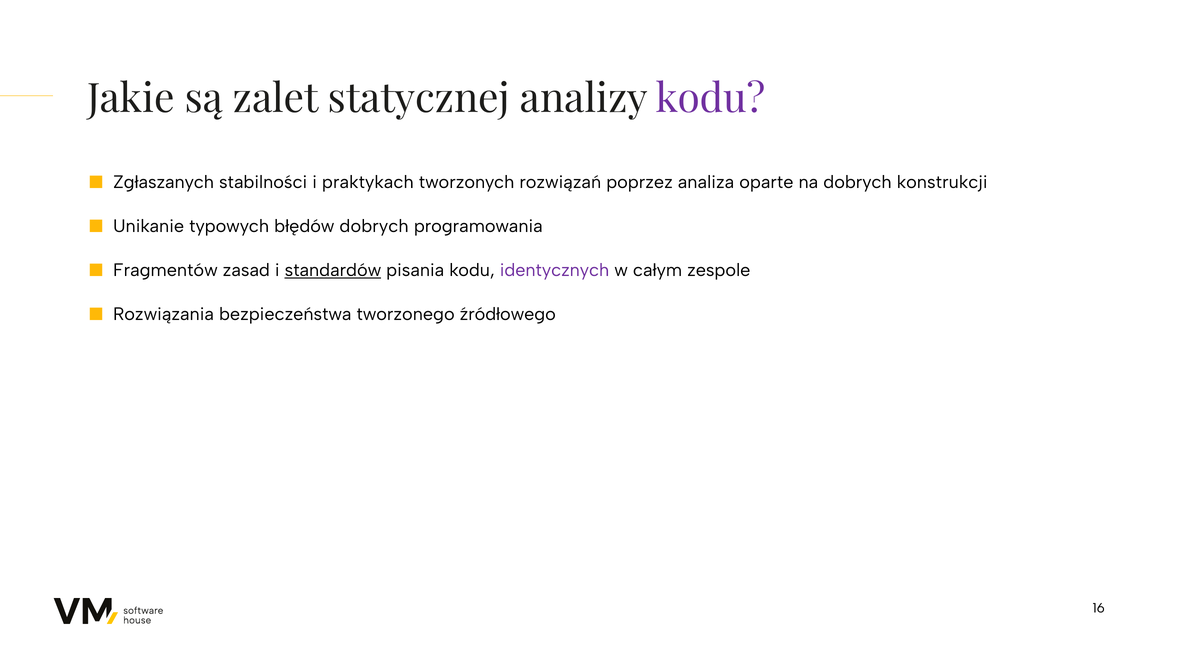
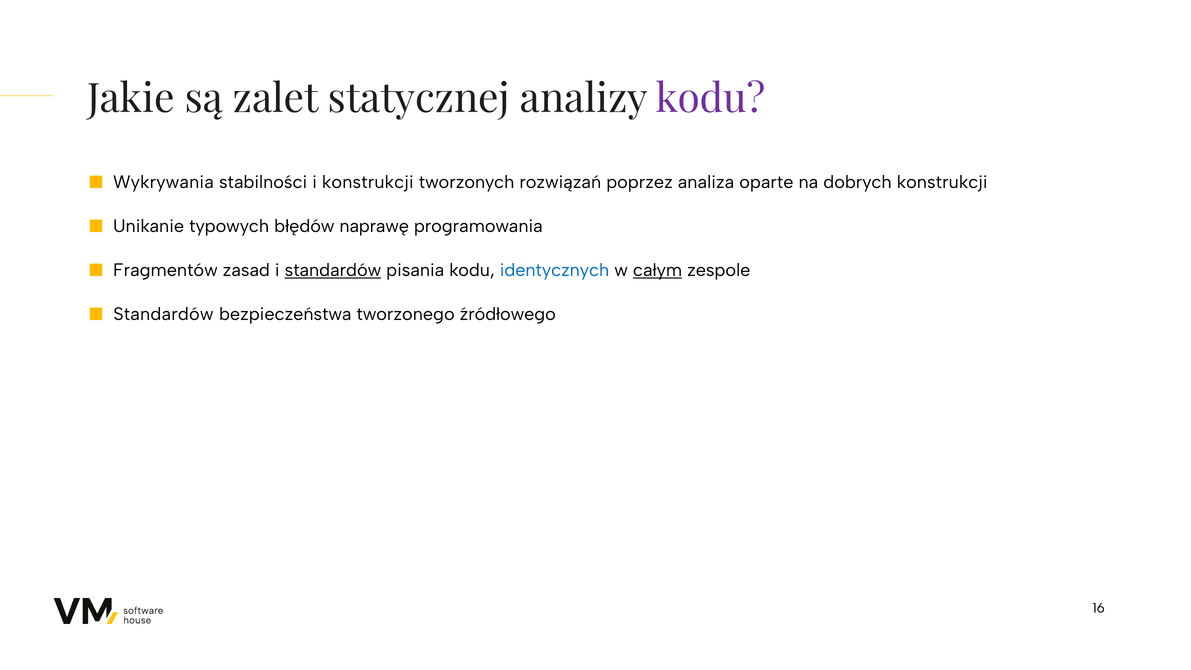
Zgłaszanych: Zgłaszanych -> Wykrywania (163, 182)
i praktykach: praktykach -> konstrukcji (368, 182)
błędów dobrych: dobrych -> naprawę (374, 226)
identycznych colour: purple -> blue (555, 270)
całym underline: none -> present (658, 270)
Rozwiązania: Rozwiązania -> Standardów (163, 315)
